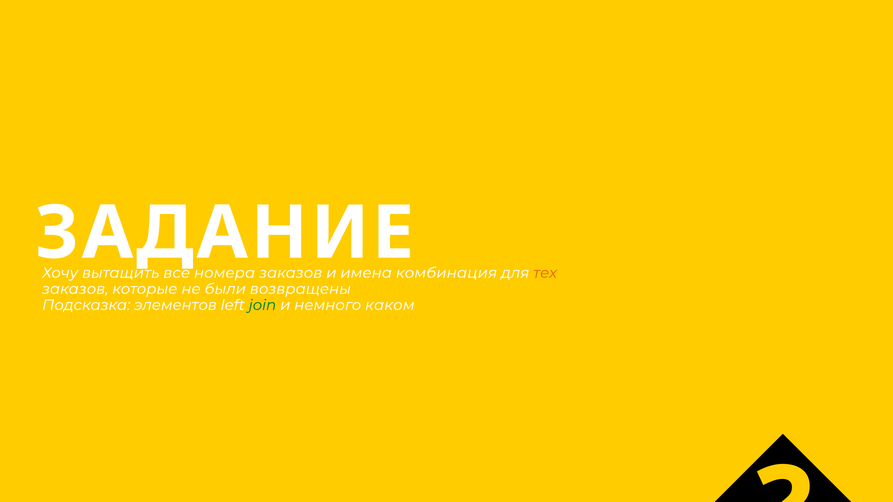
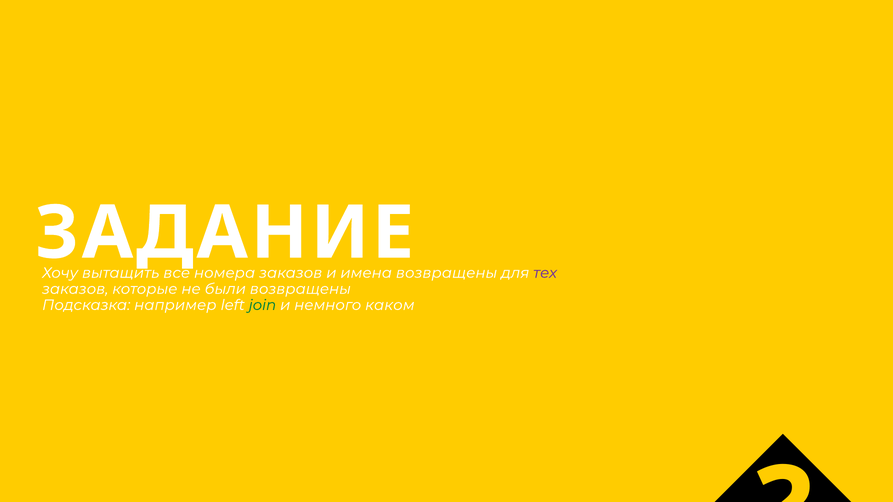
комбинация: комбинация -> возвращены (447, 273)
тех colour: orange -> purple (545, 273)
элементов: элементов -> например (175, 305)
